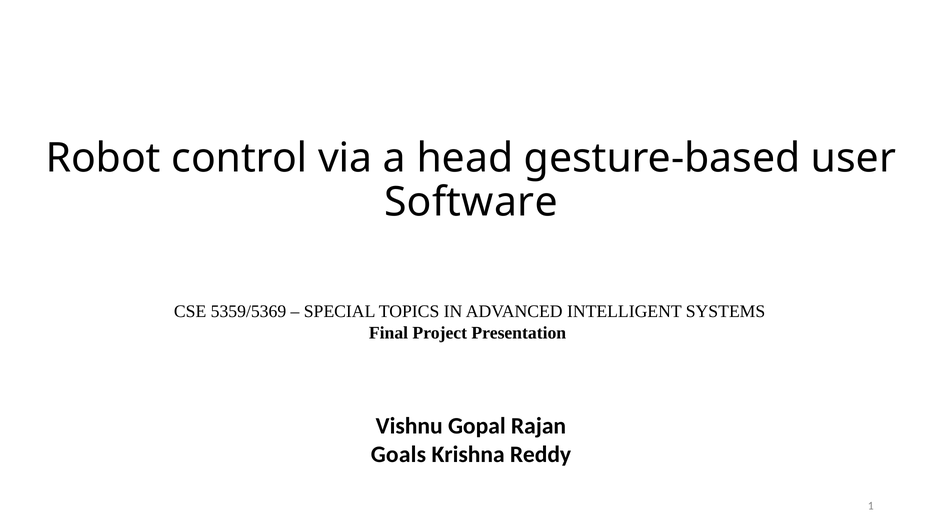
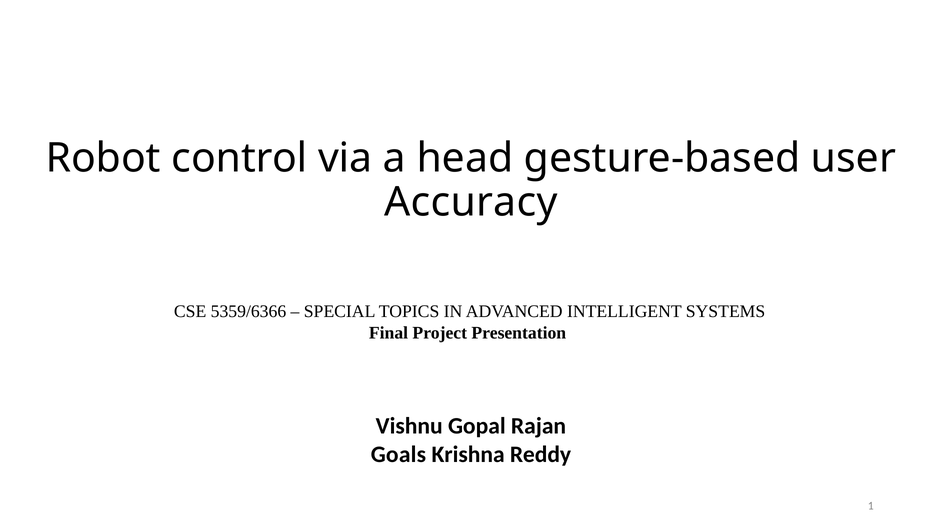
Software: Software -> Accuracy (471, 202)
5359/5369: 5359/5369 -> 5359/6366 (248, 311)
